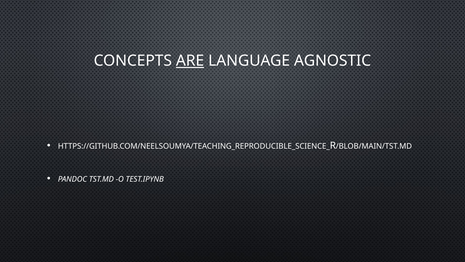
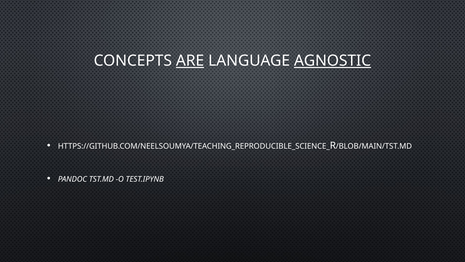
AGNOSTIC underline: none -> present (333, 61)
